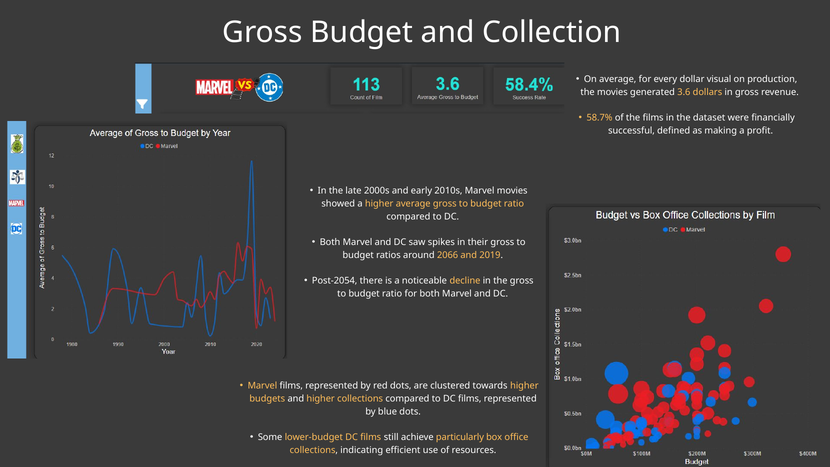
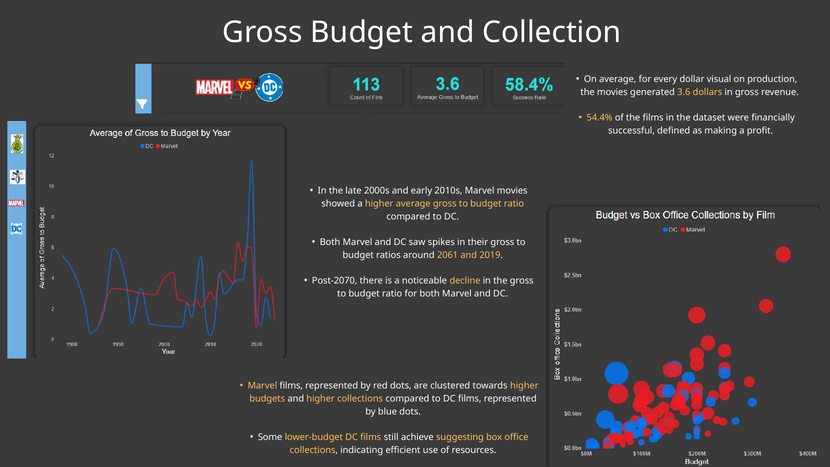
58.7%: 58.7% -> 54.4% (600, 118)
2066: 2066 -> 2061 (448, 255)
Post-2054: Post-2054 -> Post-2070 (335, 281)
particularly: particularly -> suggesting (460, 437)
